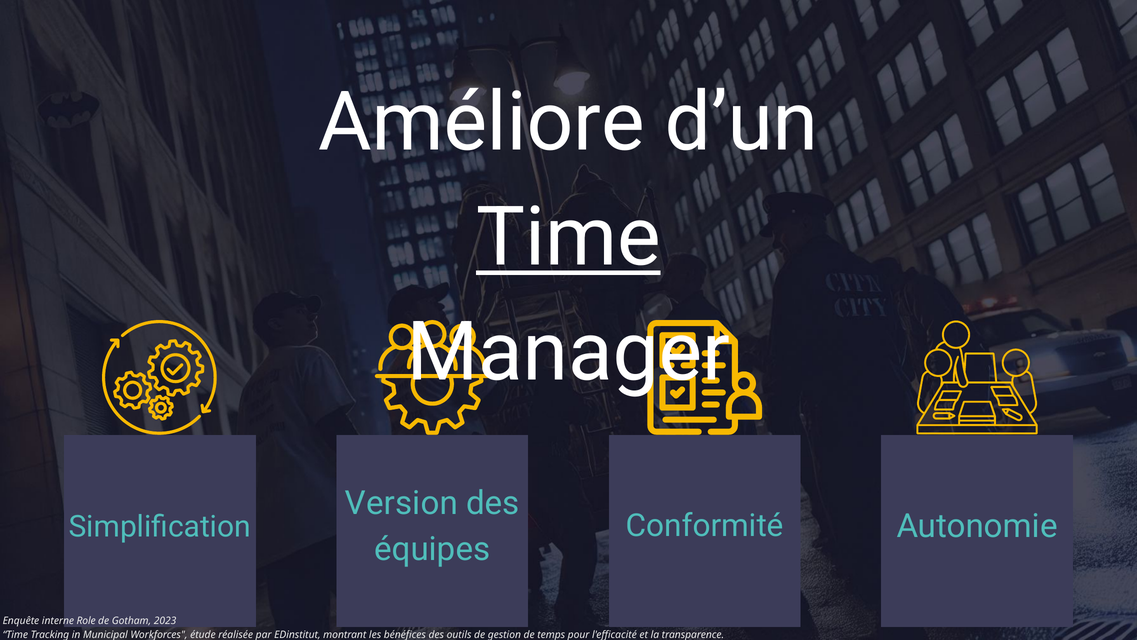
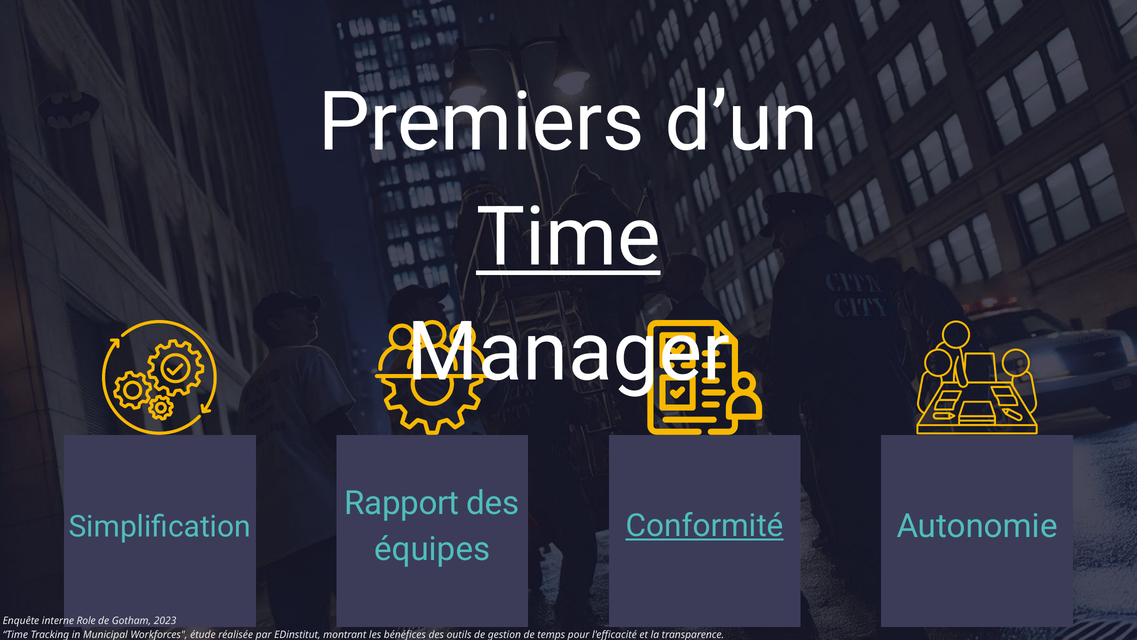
Améliore: Améliore -> Premiers (482, 122)
Version: Version -> Rapport (402, 503)
Conformité underline: none -> present (705, 526)
